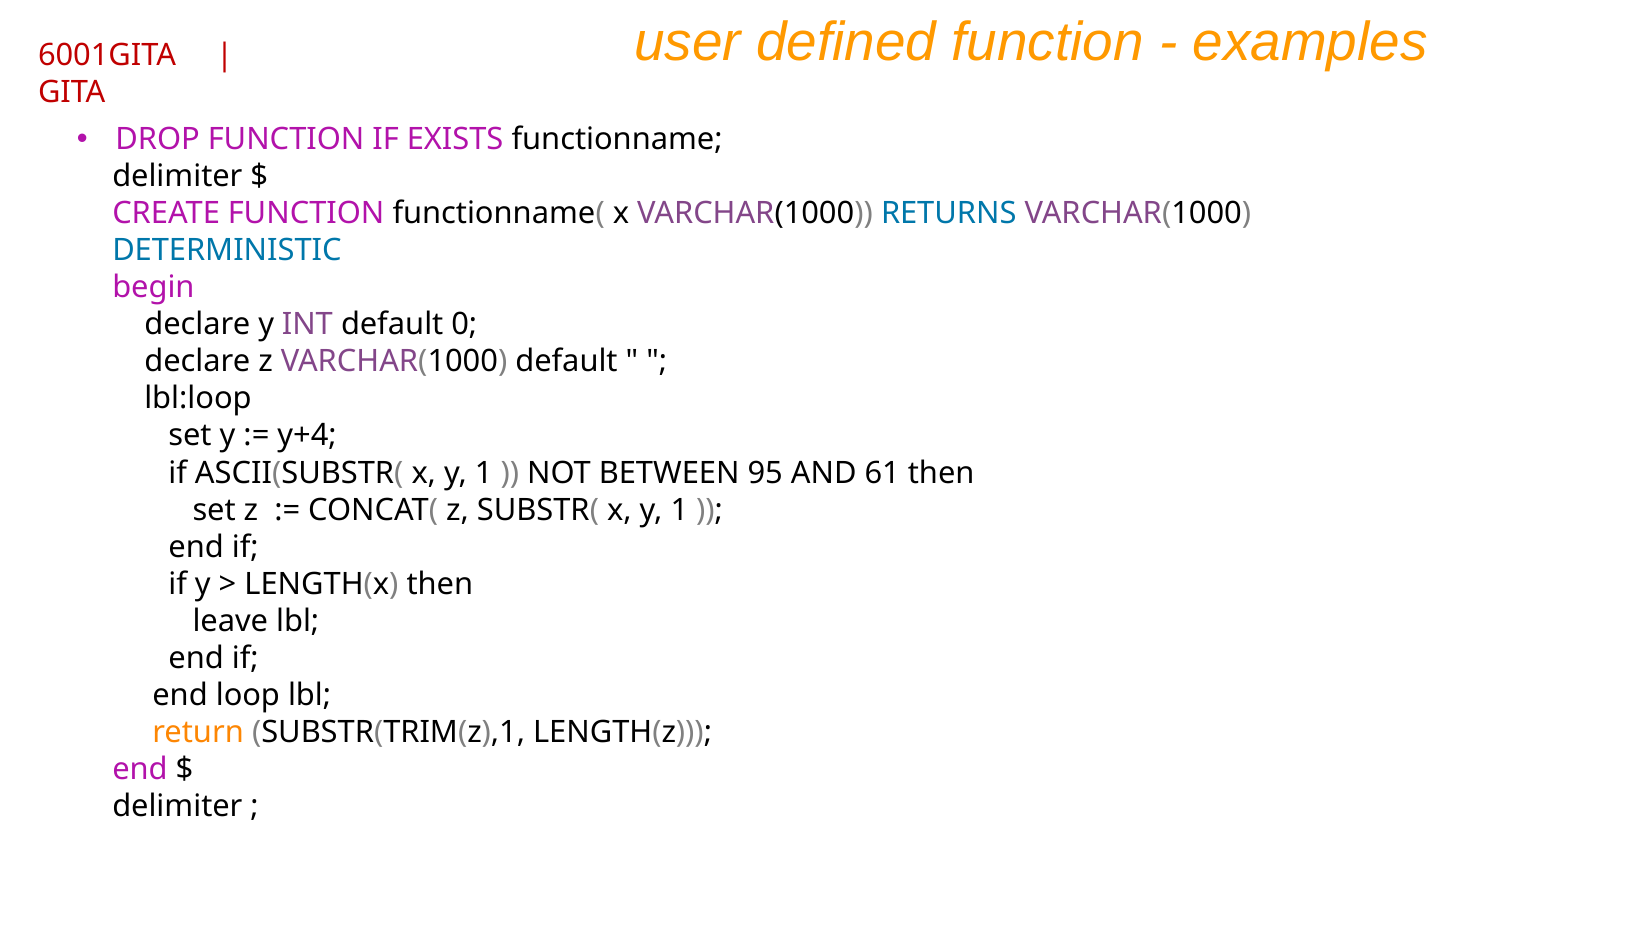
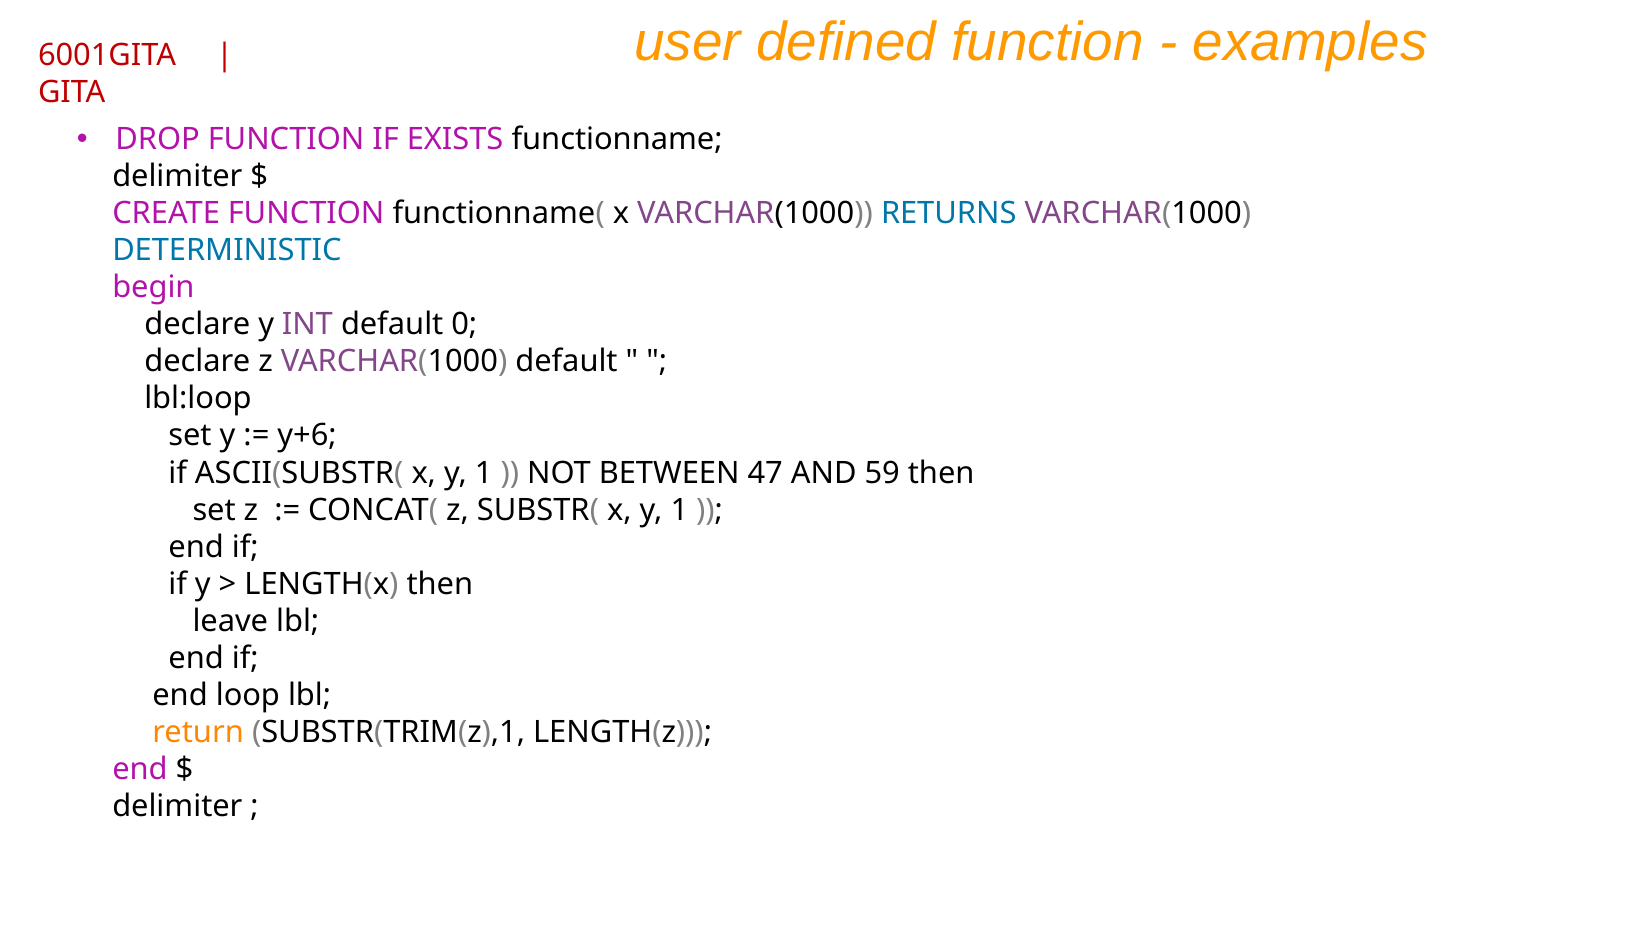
y+4: y+4 -> y+6 (307, 436)
95: 95 -> 47 (765, 473)
61: 61 -> 59 (882, 473)
